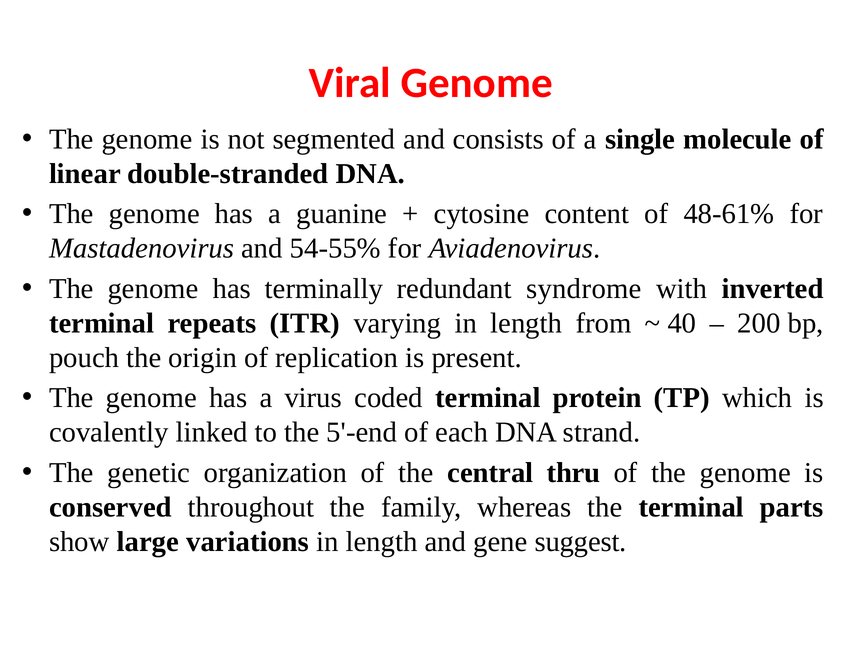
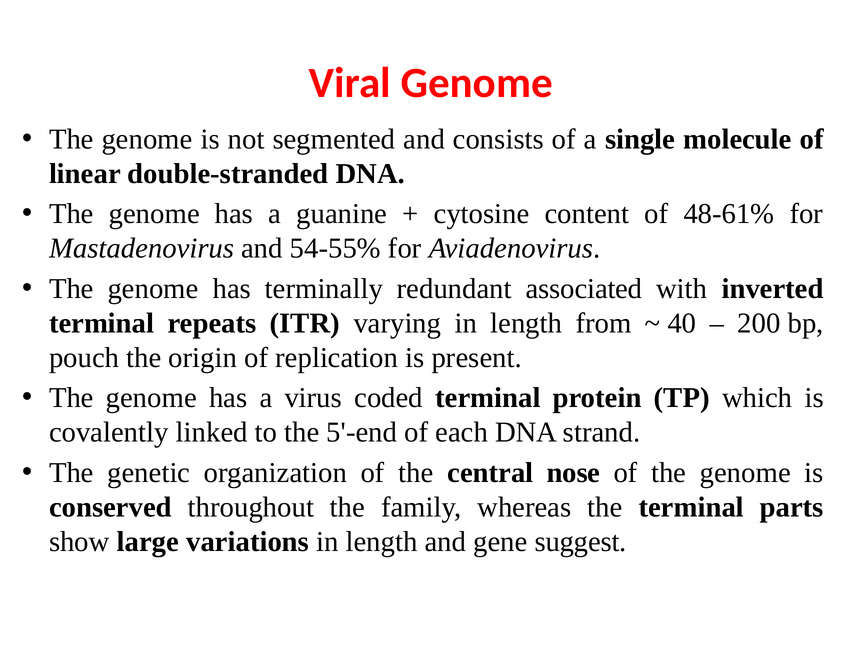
syndrome: syndrome -> associated (584, 289)
thru: thru -> nose (573, 472)
